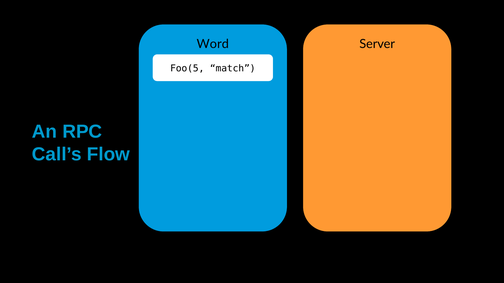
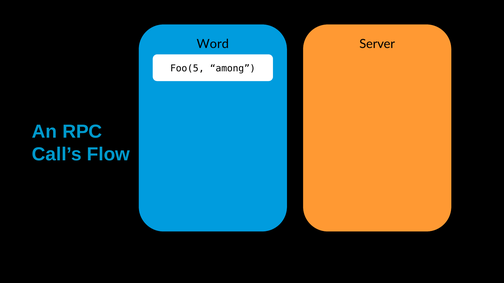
match: match -> among (233, 69)
